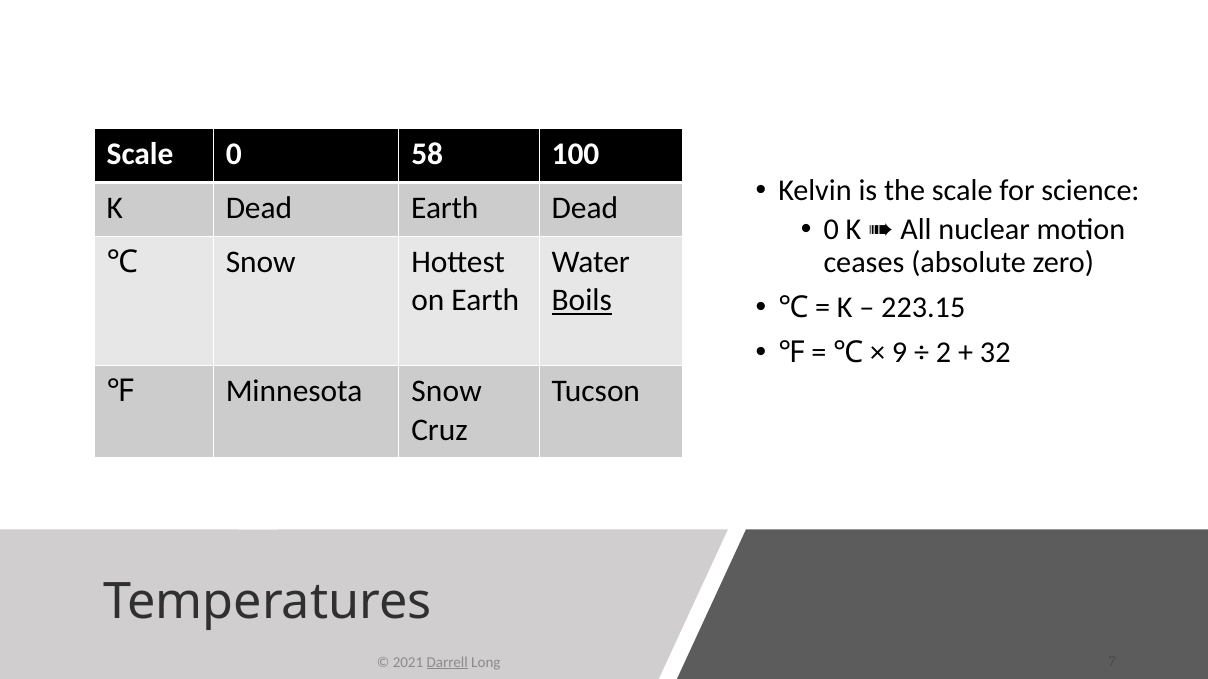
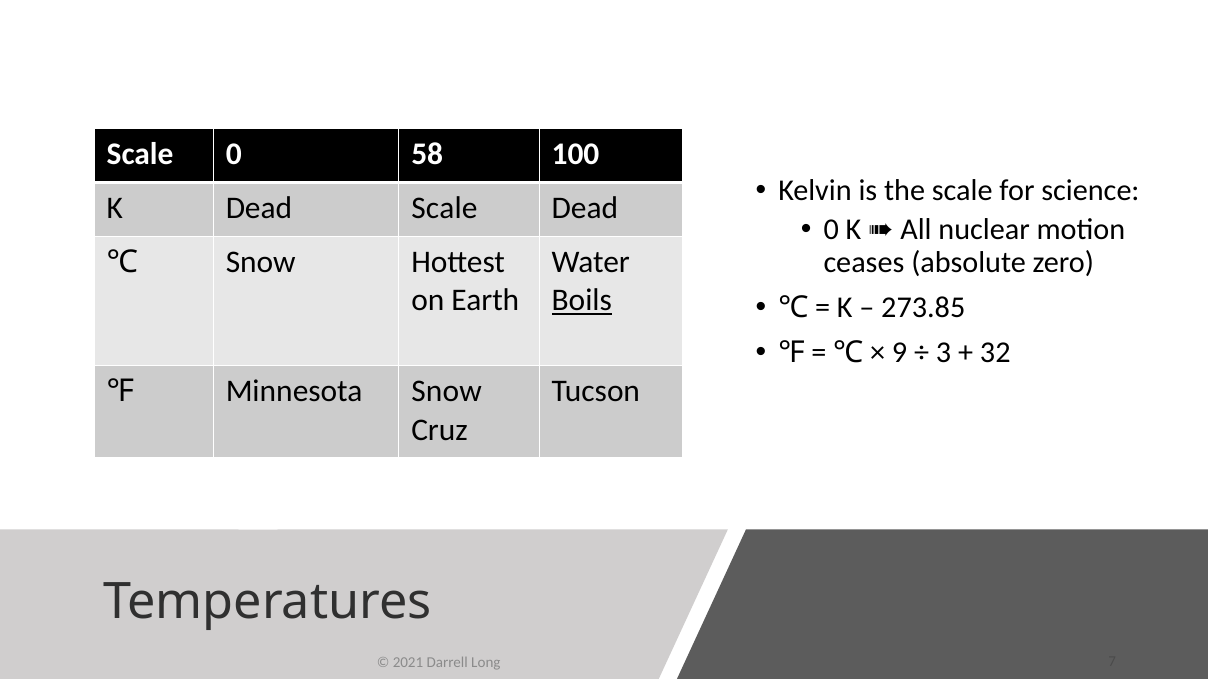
Dead Earth: Earth -> Scale (444, 209)
223.15: 223.15 -> 273.85 (923, 308)
2: 2 -> 3 (944, 353)
Darrell underline: present -> none (447, 663)
